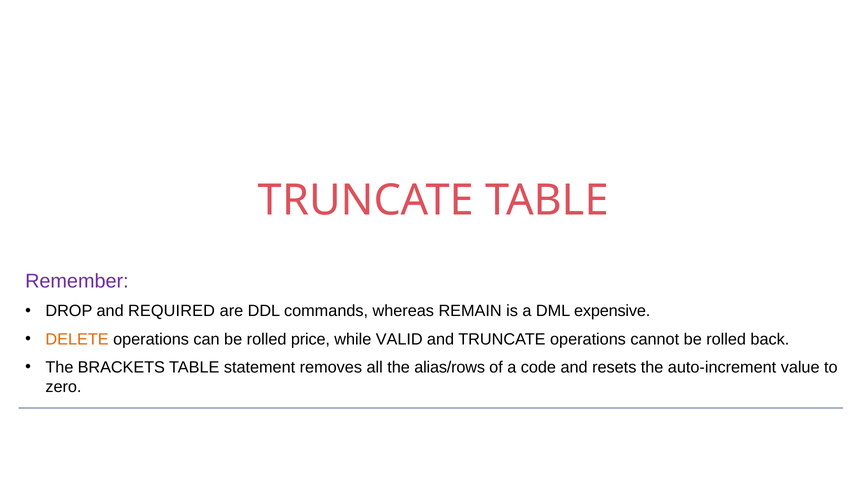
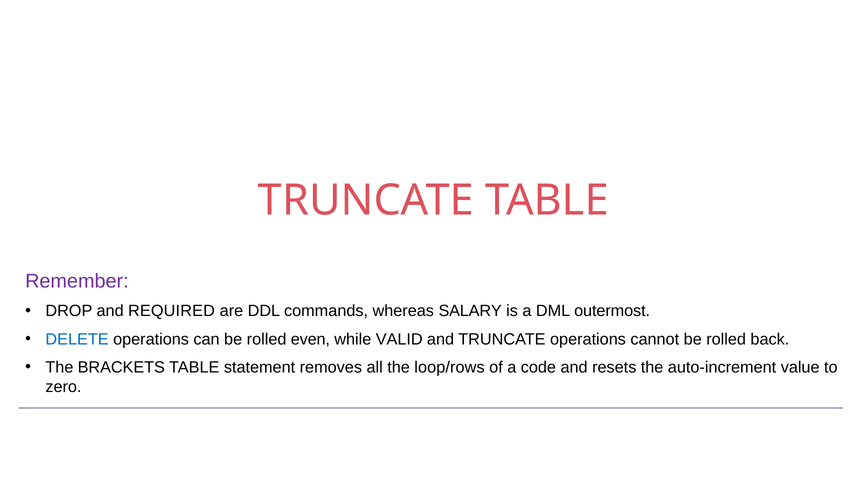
REMAIN: REMAIN -> SALARY (470, 311)
expensive: expensive -> outermost (612, 311)
DELETE colour: orange -> blue (77, 339)
price: price -> even (310, 339)
alias/rows: alias/rows -> loop/rows (450, 367)
